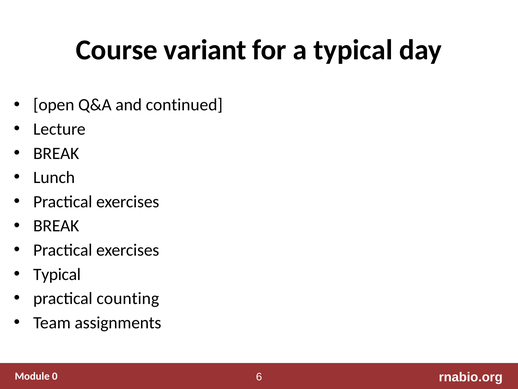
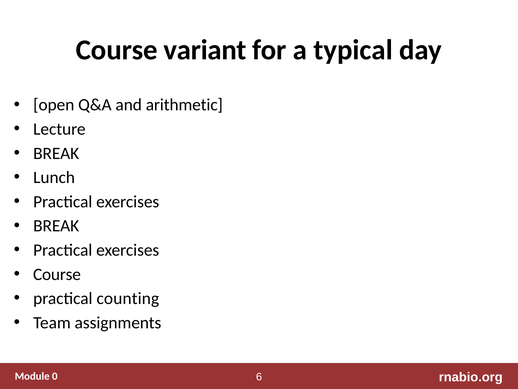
continued: continued -> arithmetic (184, 105)
Typical: Typical -> Course (57, 274)
